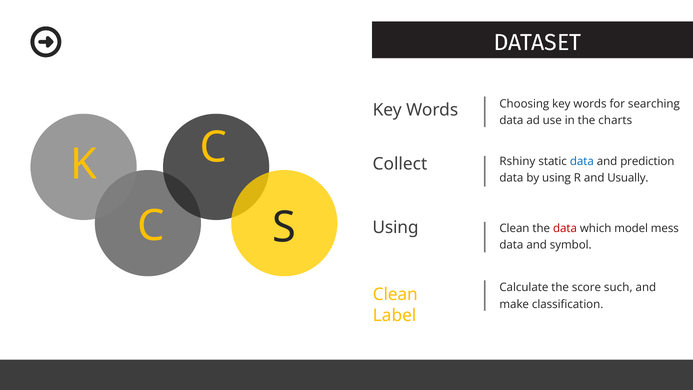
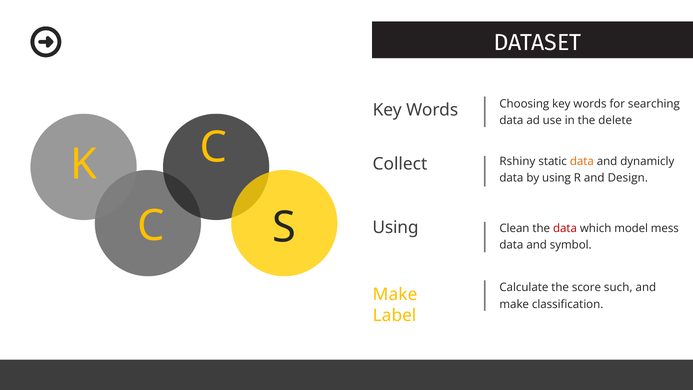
charts: charts -> delete (615, 120)
data colour: blue -> orange (582, 161)
prediction: prediction -> dynamicly (647, 161)
Usually: Usually -> Design (628, 178)
Clean: Clean -> Make (395, 294)
